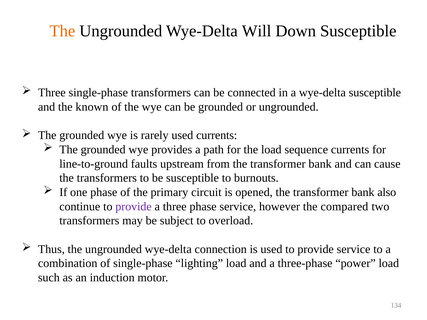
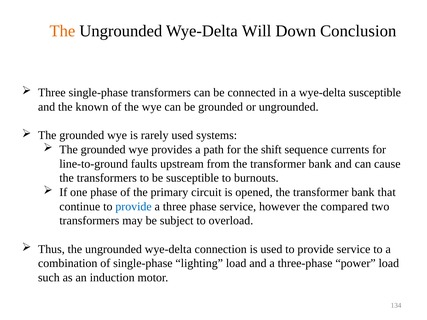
Down Susceptible: Susceptible -> Conclusion (358, 31)
used currents: currents -> systems (217, 135)
the load: load -> shift (271, 150)
also: also -> that (387, 192)
provide colour: purple -> blue (134, 207)
